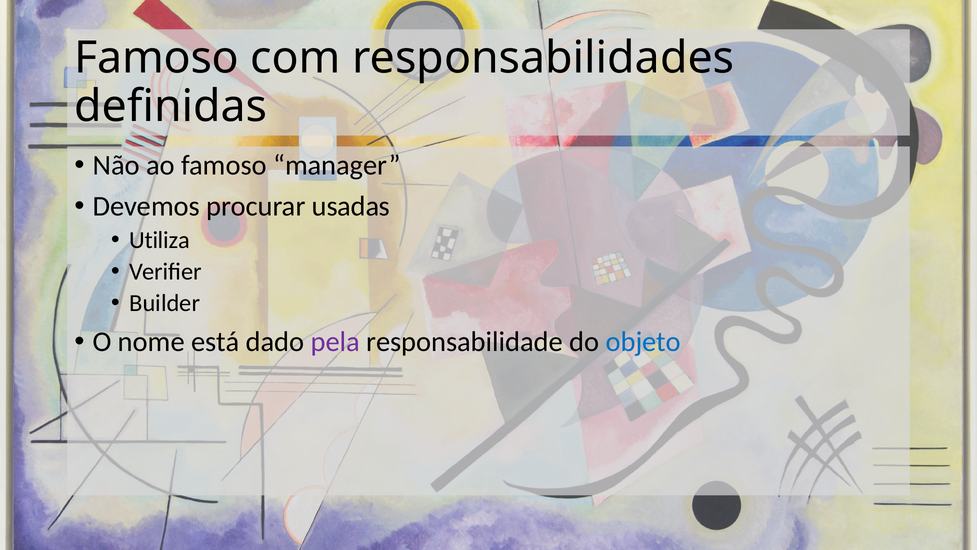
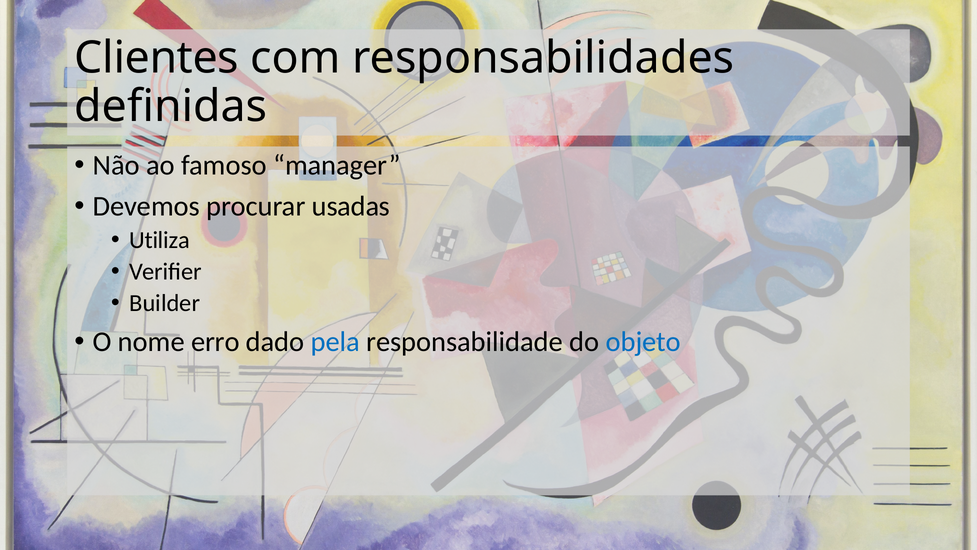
Famoso: Famoso -> Clientes (157, 58)
está: está -> erro (215, 341)
pela colour: purple -> blue (335, 341)
